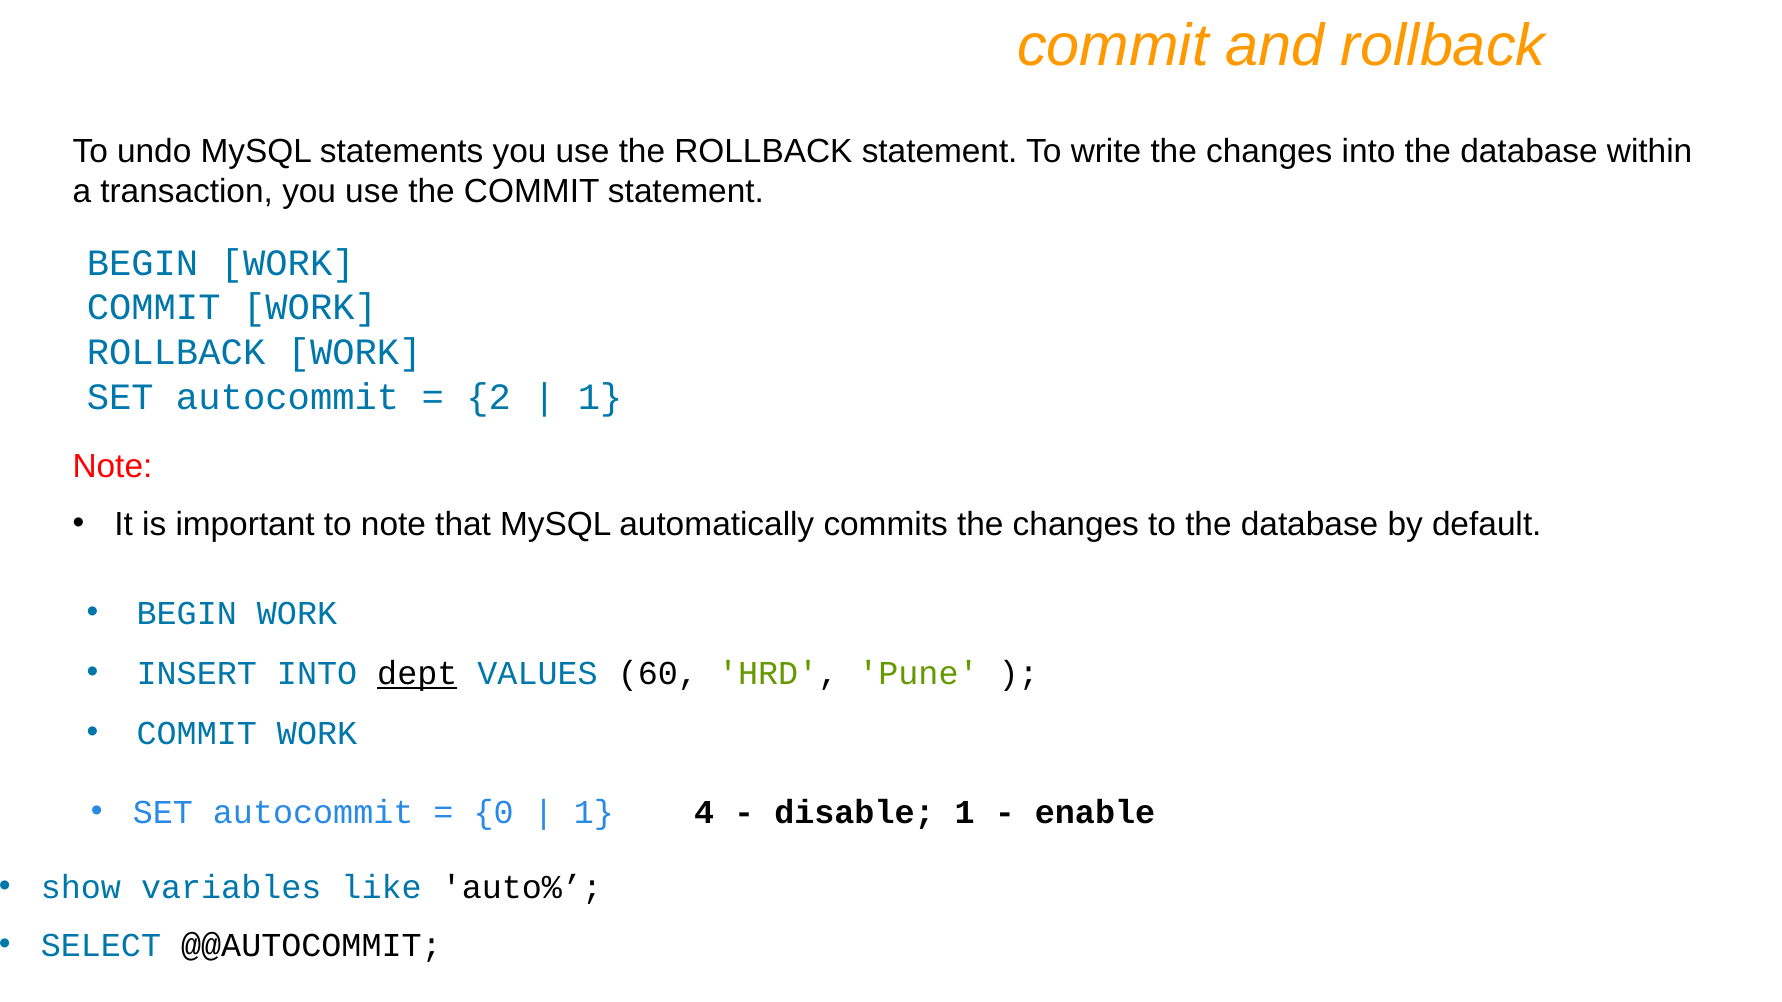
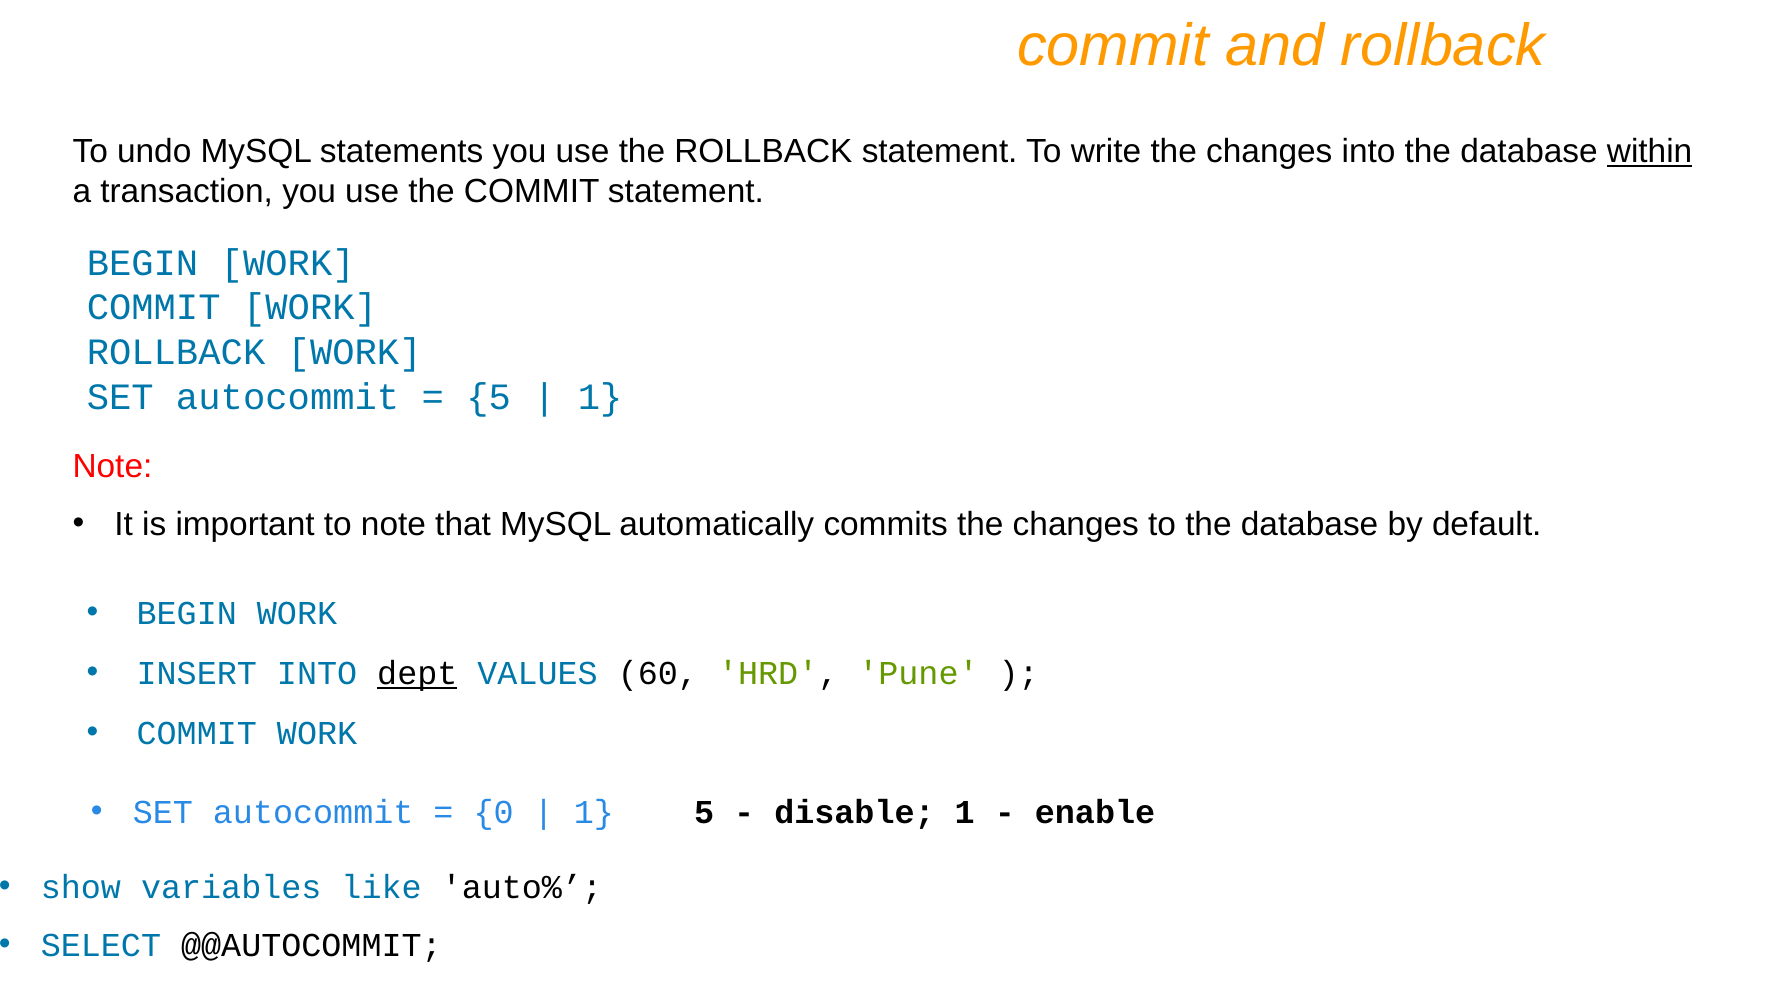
within underline: none -> present (1650, 151)
2: 2 -> 5 (489, 397)
1 4: 4 -> 5 (704, 813)
